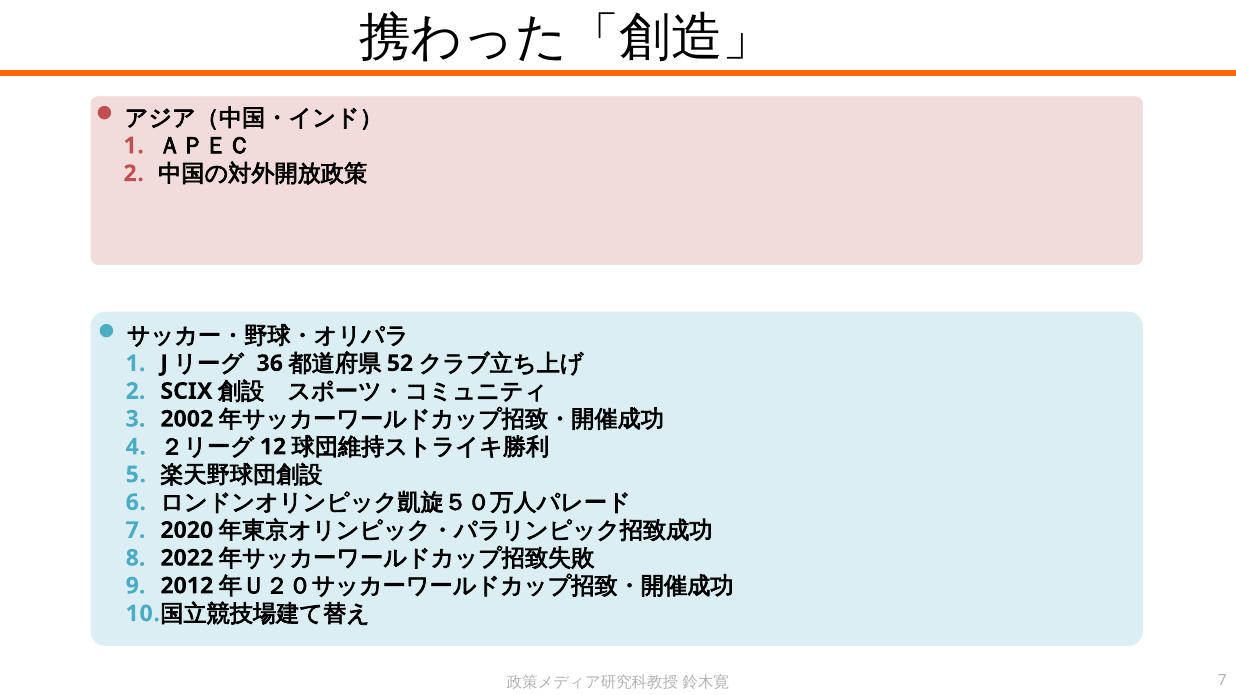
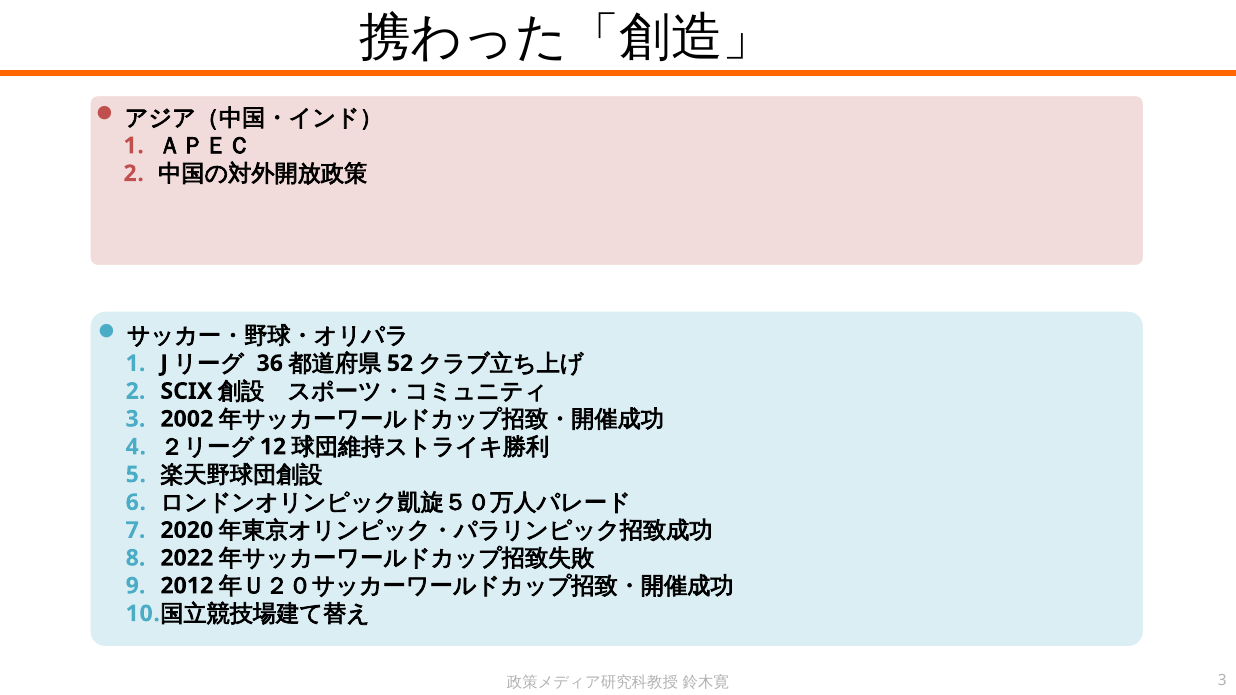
7: 7 -> 3 (1222, 681)
